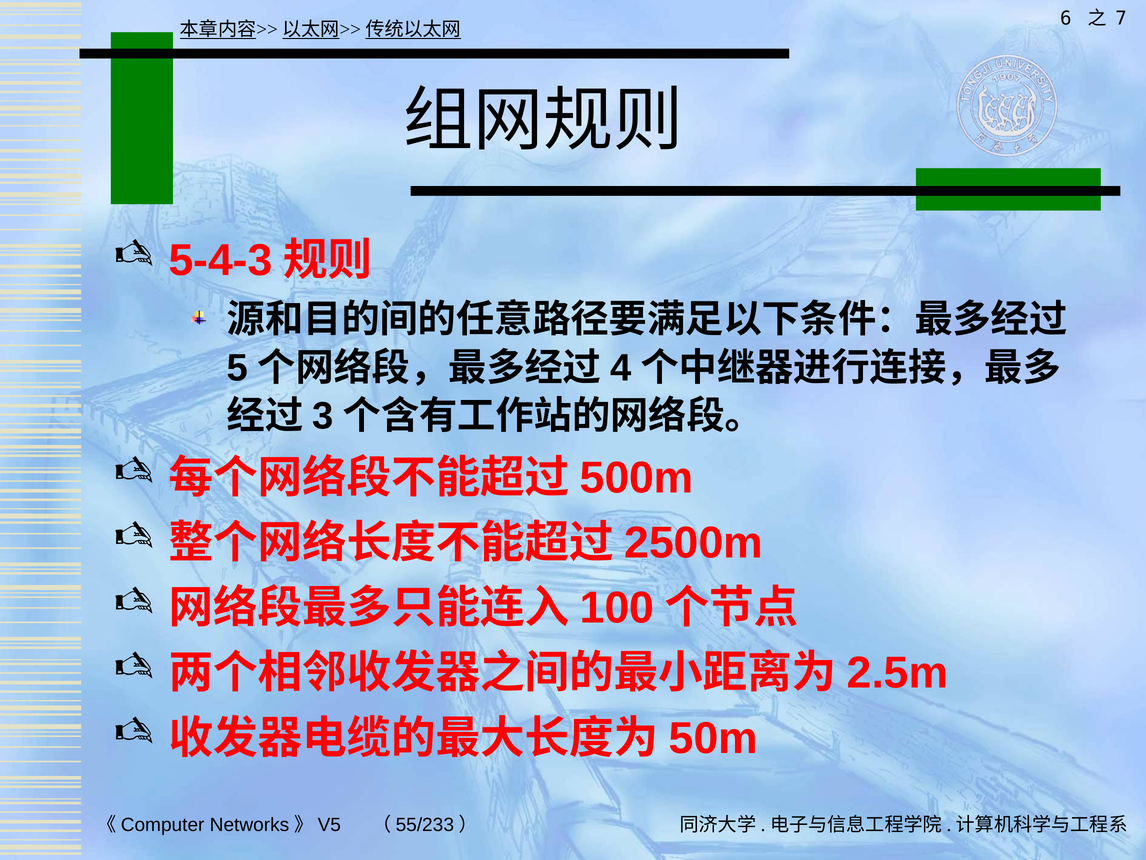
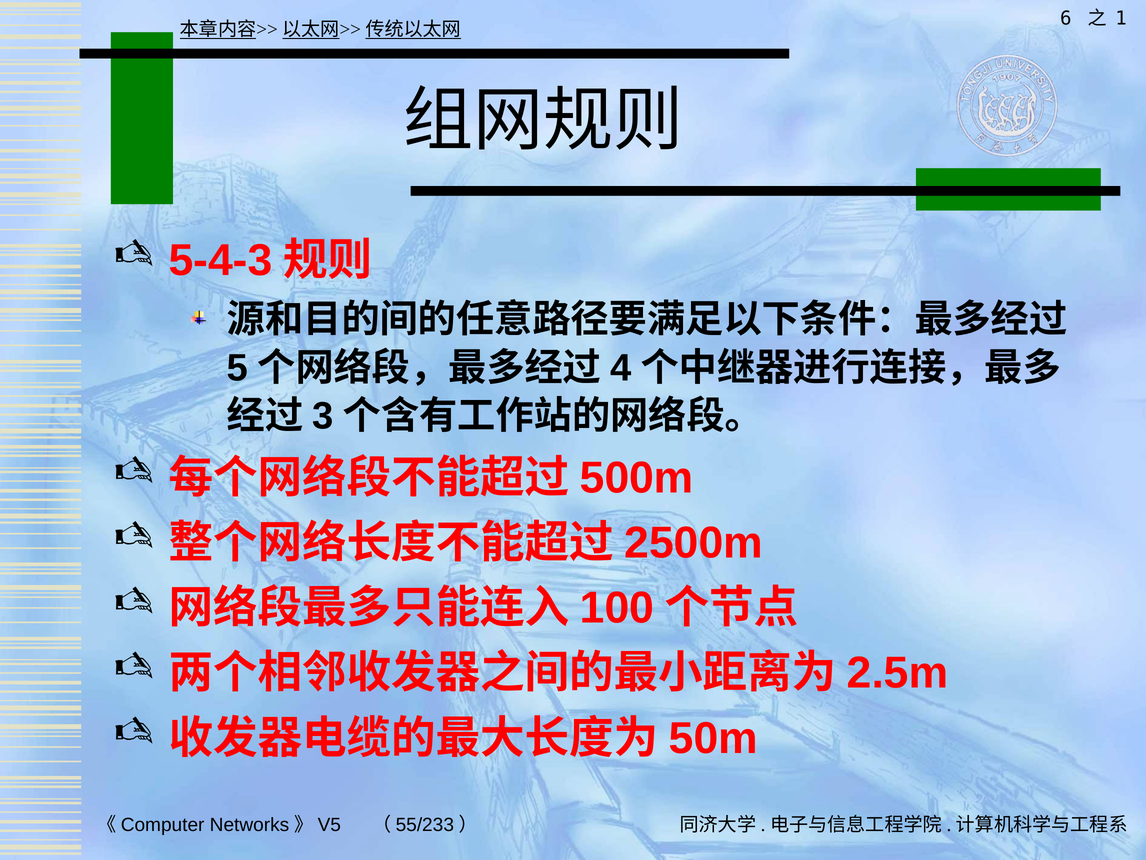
7: 7 -> 1 (1121, 19)
